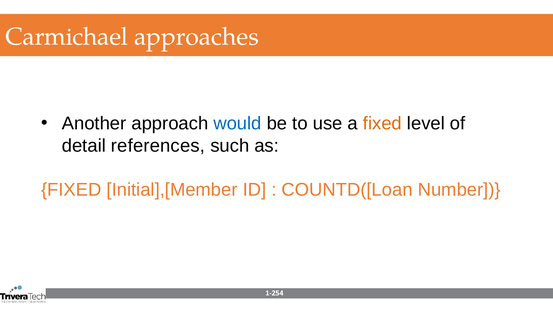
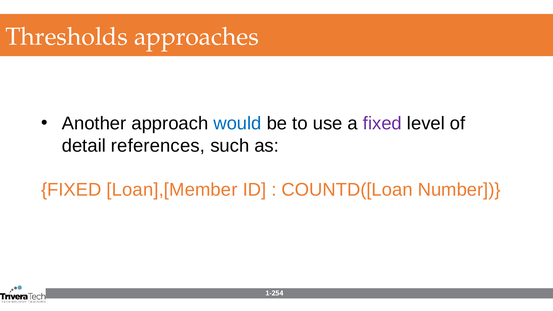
Carmichael: Carmichael -> Thresholds (67, 37)
fixed colour: orange -> purple (382, 124)
Initial],[Member: Initial],[Member -> Loan],[Member (172, 190)
